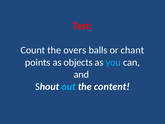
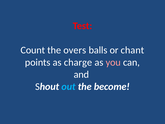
objects: objects -> charge (78, 62)
you colour: light blue -> pink (113, 62)
content: content -> become (112, 86)
